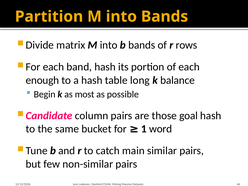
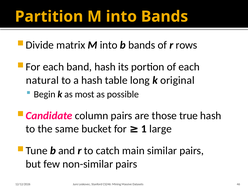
enough: enough -> natural (42, 80)
balance: balance -> original (177, 80)
goal: goal -> true (189, 116)
word: word -> large (160, 129)
